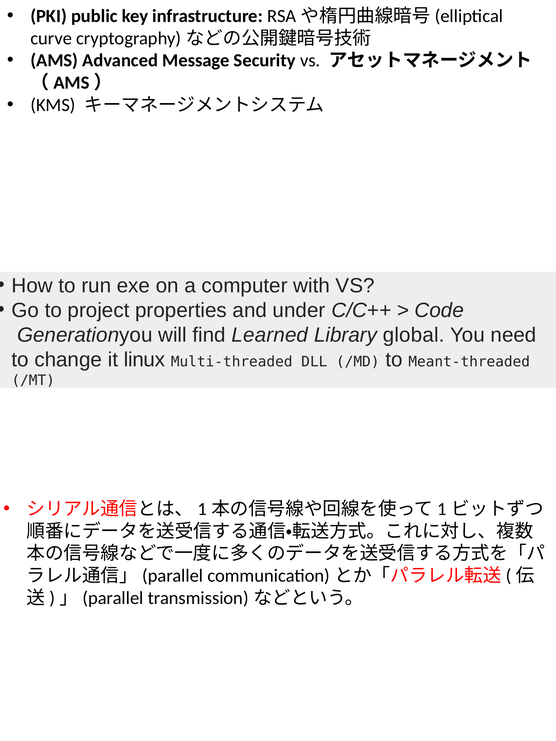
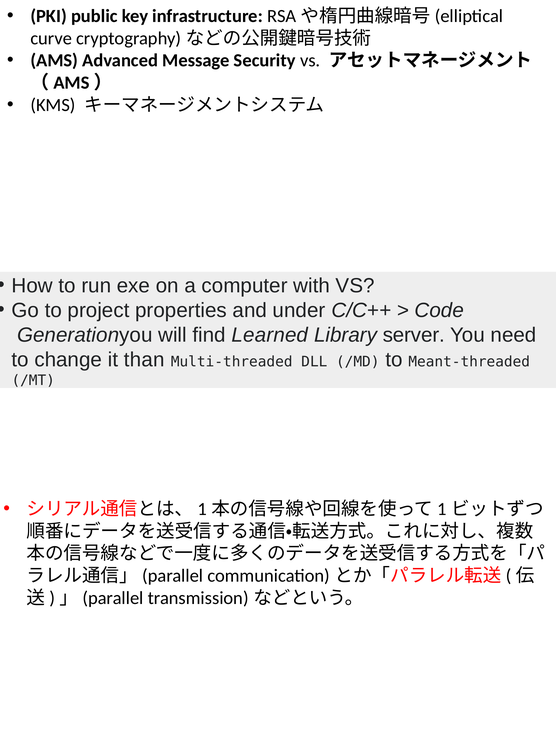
global: global -> server (414, 335)
linux: linux -> than (144, 360)
